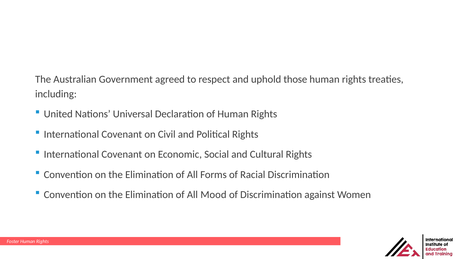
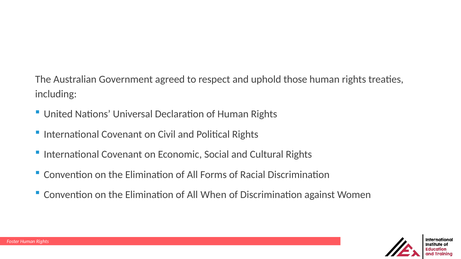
Mood: Mood -> When (213, 195)
